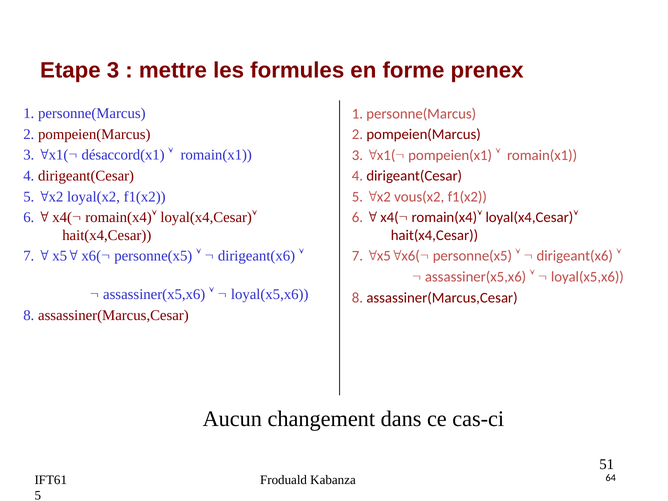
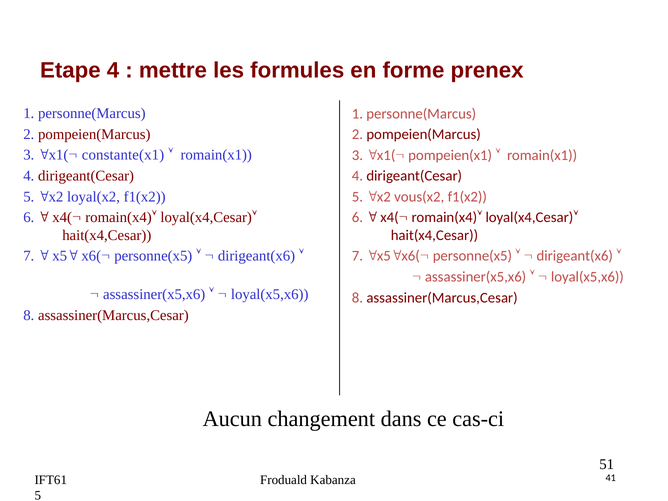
Etape 3: 3 -> 4 (113, 71)
désaccord(x1: désaccord(x1 -> constante(x1 (123, 155)
64: 64 -> 41 (611, 478)
